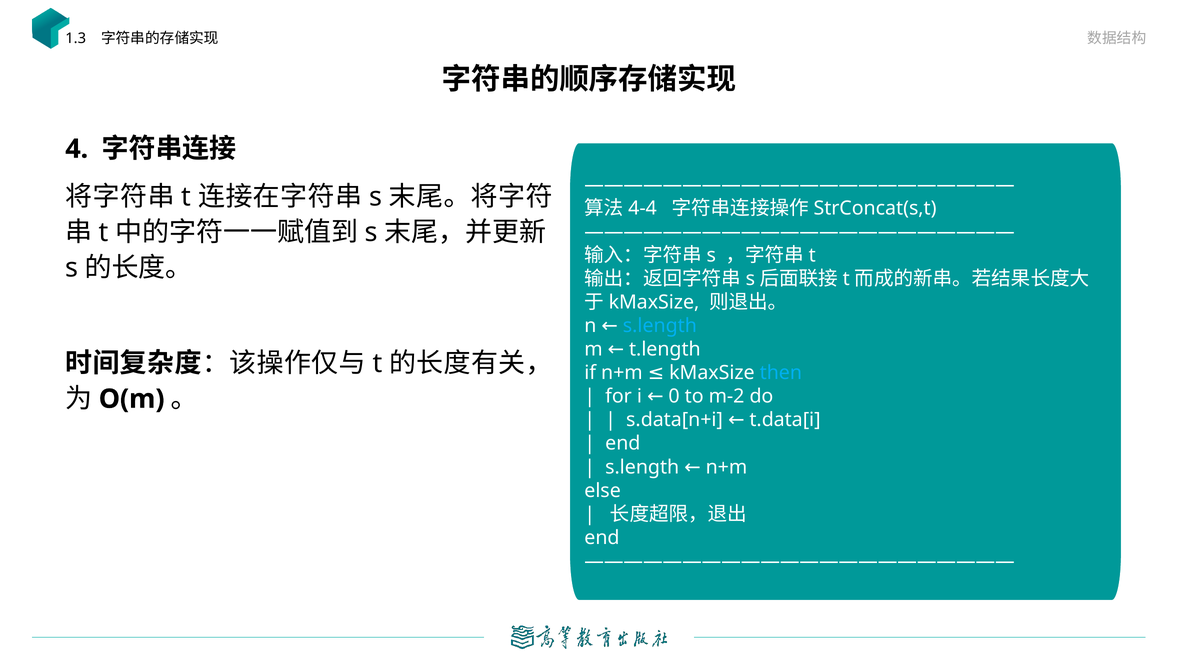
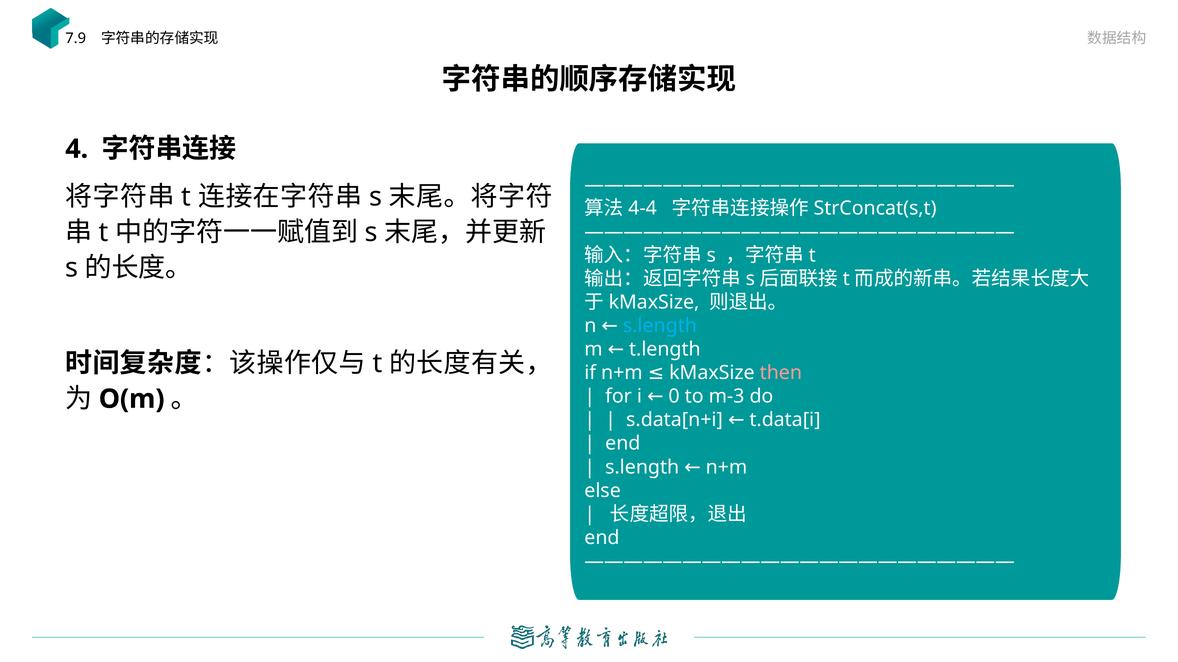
1.3: 1.3 -> 7.9 (76, 38)
then colour: light blue -> pink (781, 373)
m-2: m-2 -> m-3 (727, 397)
